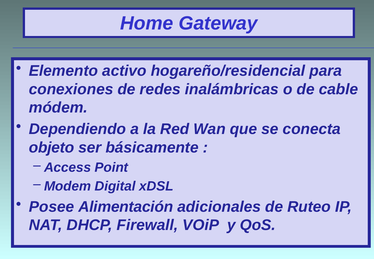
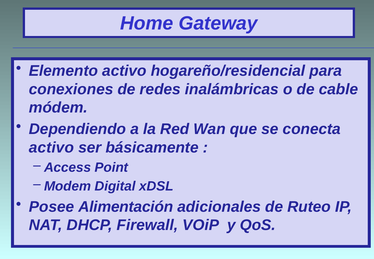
objeto: objeto -> activo (51, 148)
